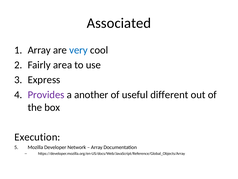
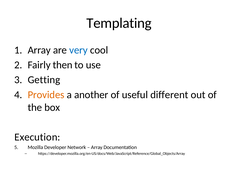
Associated: Associated -> Templating (119, 23)
area: area -> then (63, 65)
Express: Express -> Getting (44, 80)
Provides colour: purple -> orange (46, 94)
